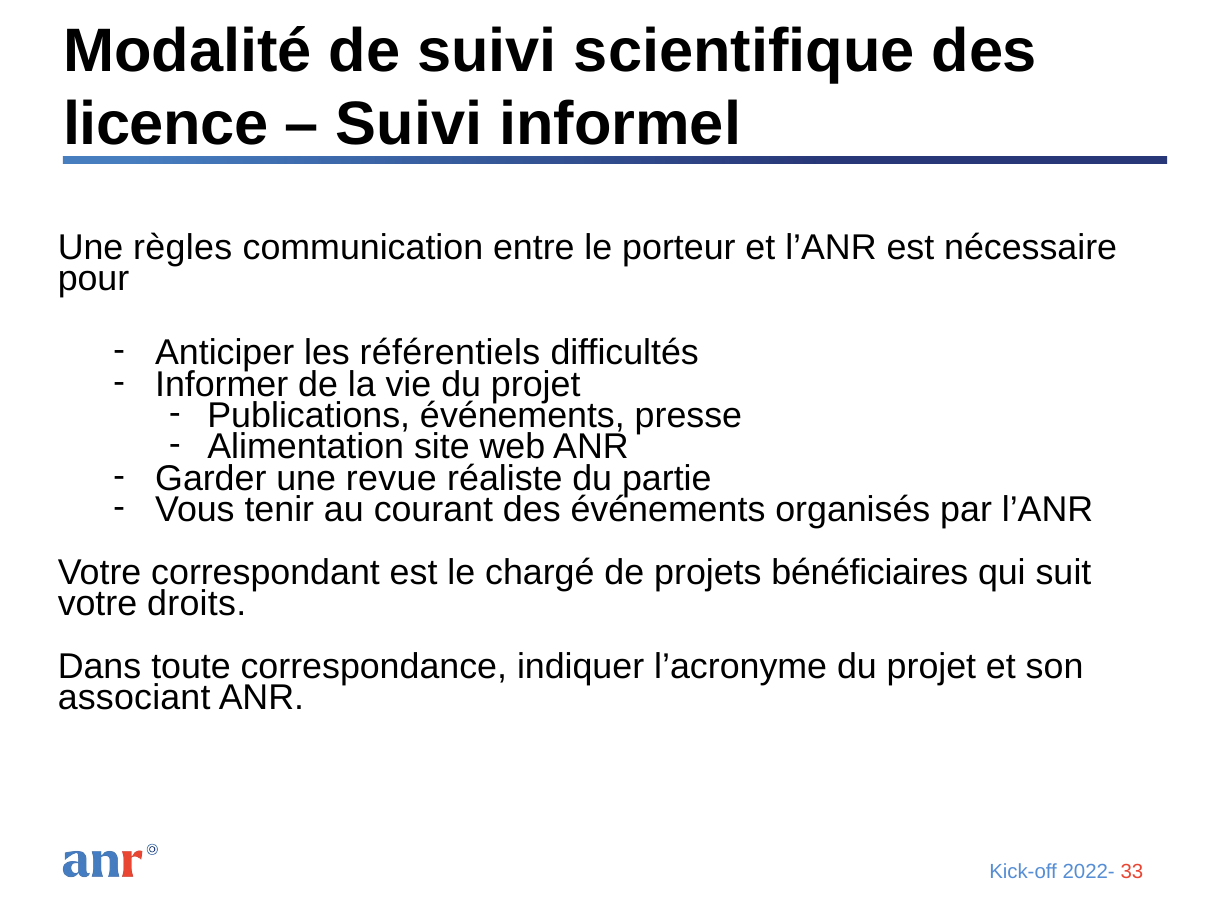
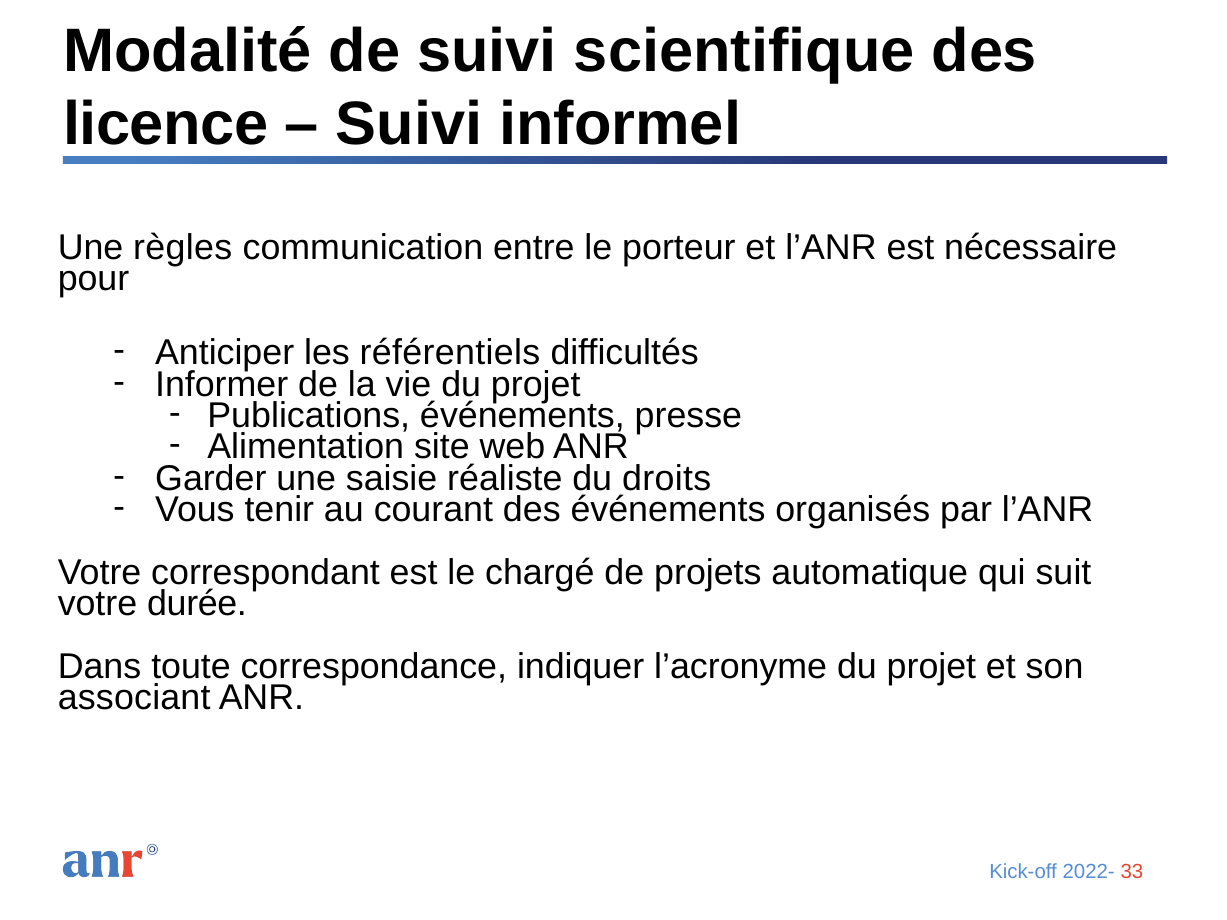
revue: revue -> saisie (392, 479)
partie: partie -> droits (667, 479)
bénéficiaires: bénéficiaires -> automatique (870, 573)
droits: droits -> durée (197, 604)
